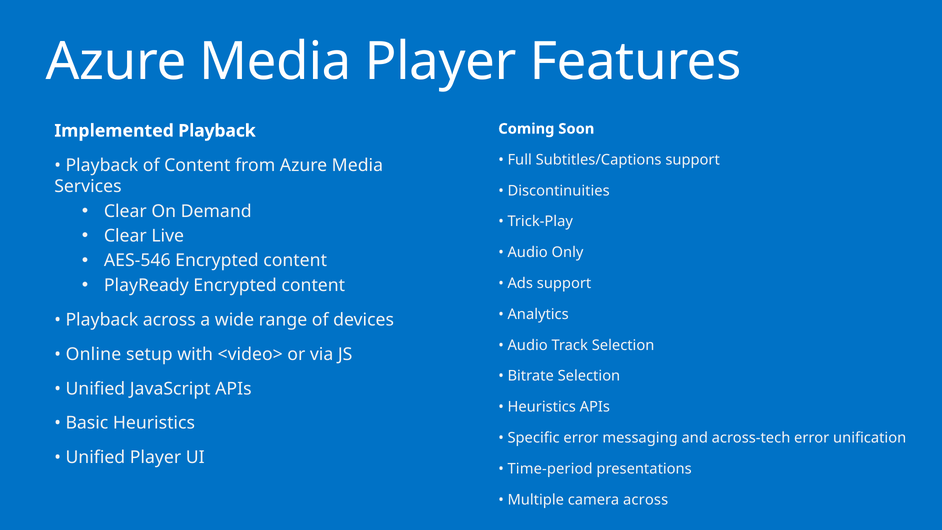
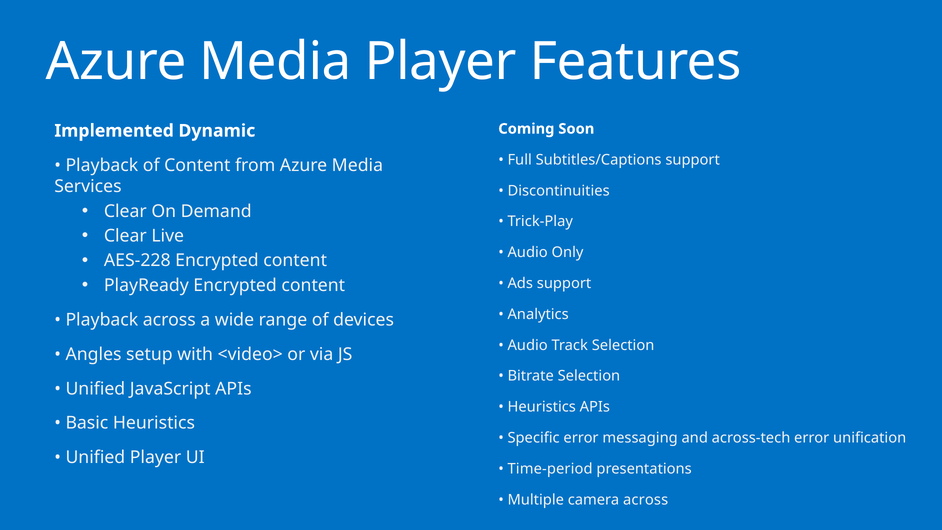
Implemented Playback: Playback -> Dynamic (217, 131)
AES-546: AES-546 -> AES-228 (137, 261)
Online: Online -> Angles (94, 354)
